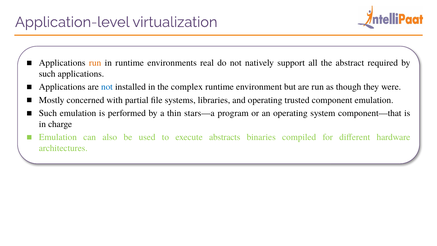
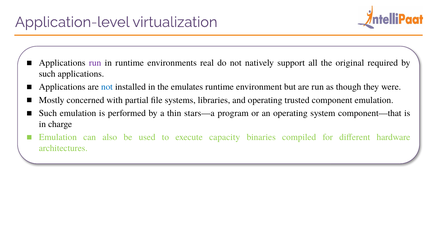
run colour: orange -> purple (95, 63)
abstract: abstract -> original (350, 63)
complex: complex -> emulates (187, 87)
abstracts: abstracts -> capacity (225, 137)
